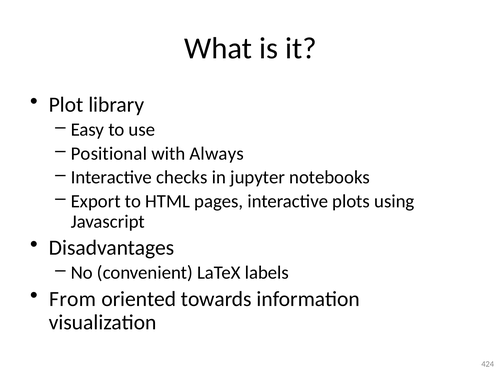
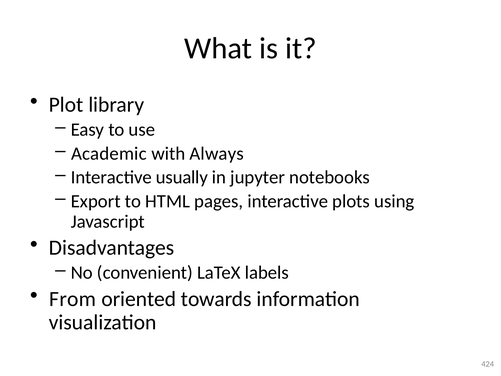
Positional: Positional -> Academic (109, 153)
checks: checks -> usually (182, 177)
